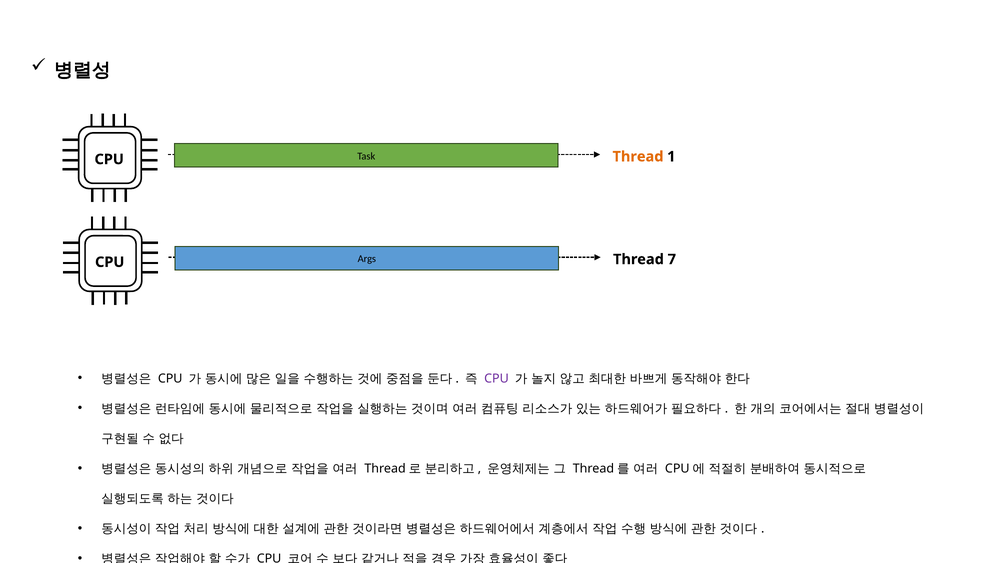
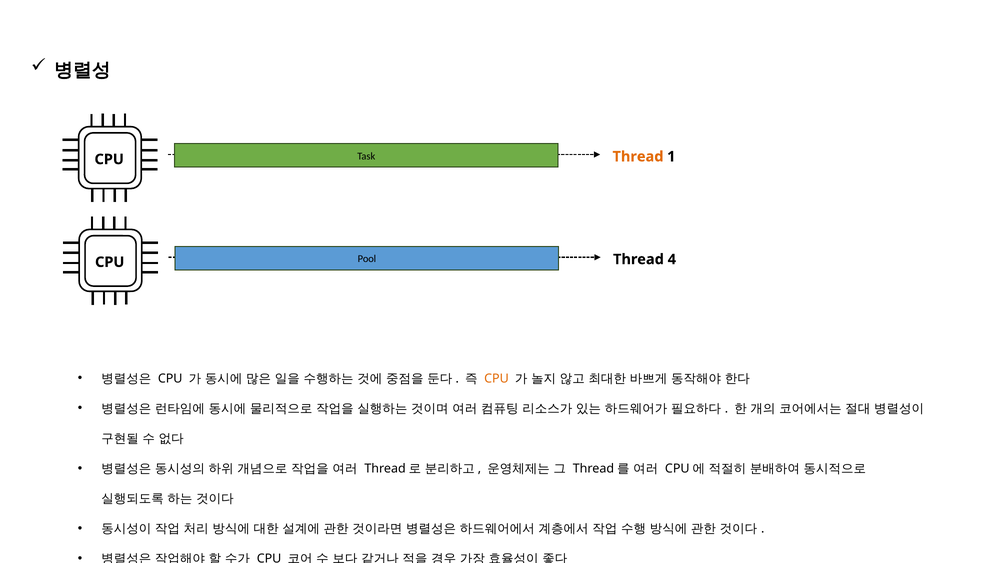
Args: Args -> Pool (367, 259)
7: 7 -> 4 (672, 259)
CPU colour: purple -> orange (497, 379)
